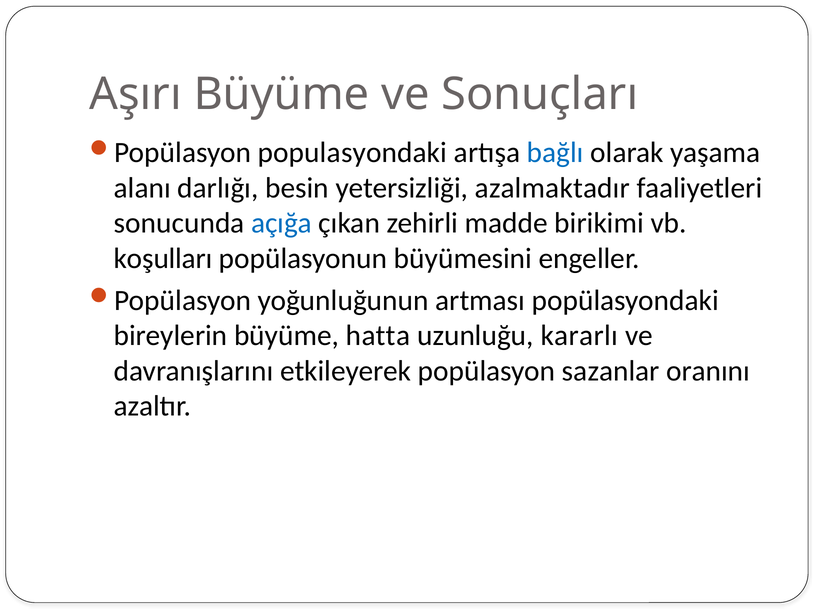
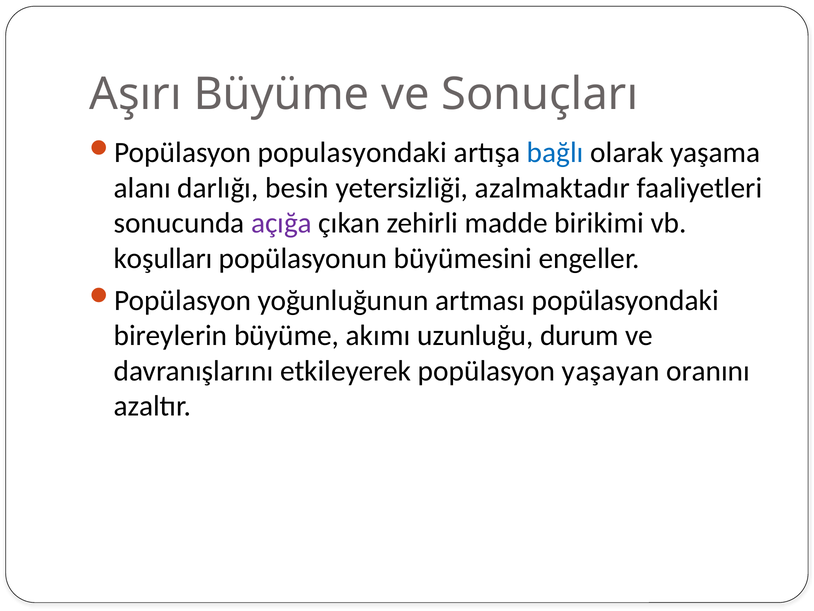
açığa colour: blue -> purple (282, 223)
hatta: hatta -> akımı (378, 335)
kararlı: kararlı -> durum (580, 335)
sazanlar: sazanlar -> yaşayan (611, 371)
